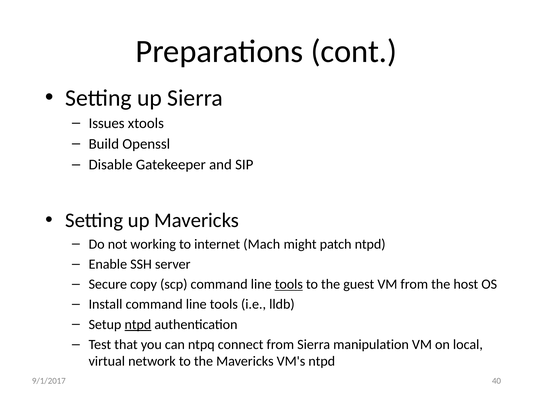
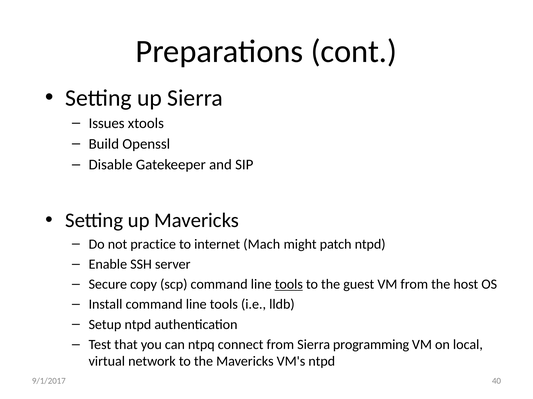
working: working -> practice (153, 245)
ntpd underline: present -> none (138, 325)
manipulation: manipulation -> programming (371, 345)
